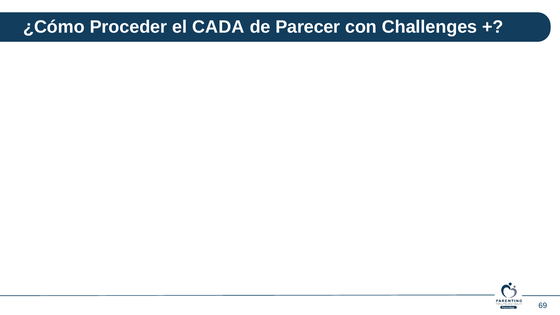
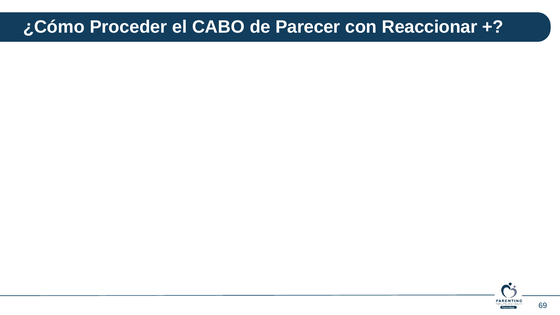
CADA: CADA -> CABO (218, 27)
Challenges: Challenges -> Reaccionar (430, 27)
